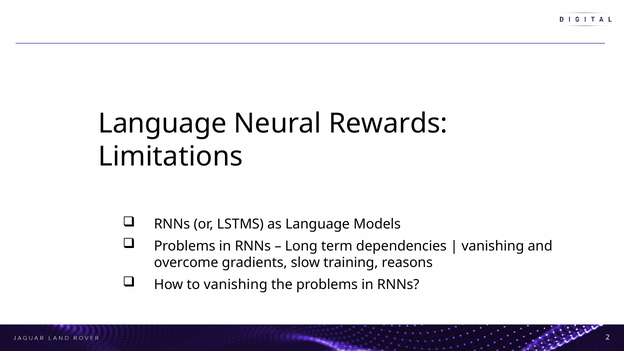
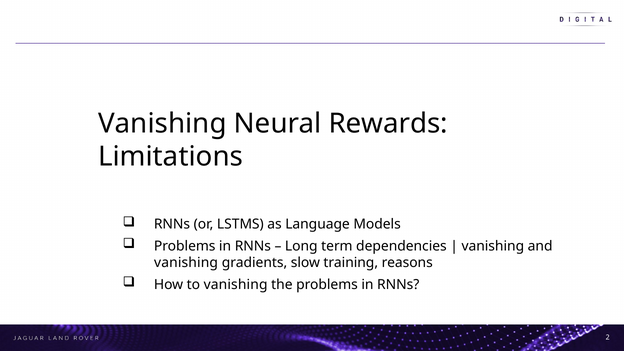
Language: Language -> Vanishing (162, 123)
overcome: overcome -> vanishing (186, 263)
